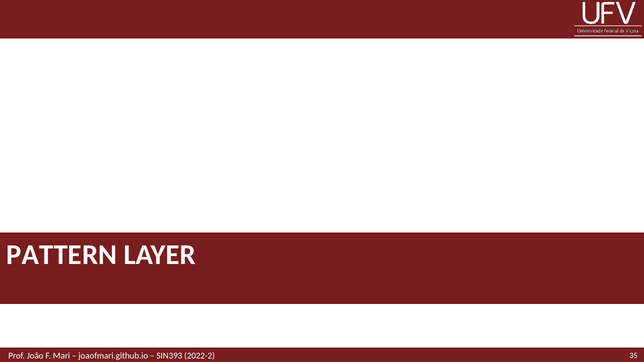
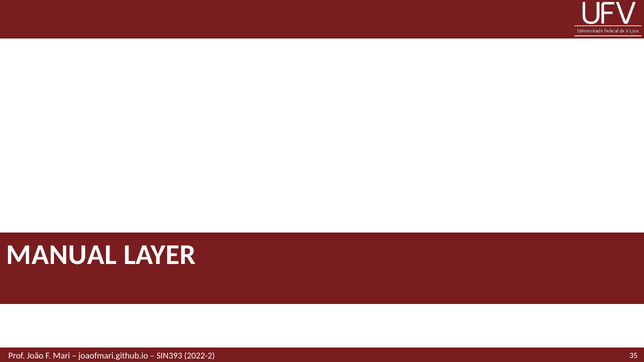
PATTERN: PATTERN -> MANUAL (62, 255)
